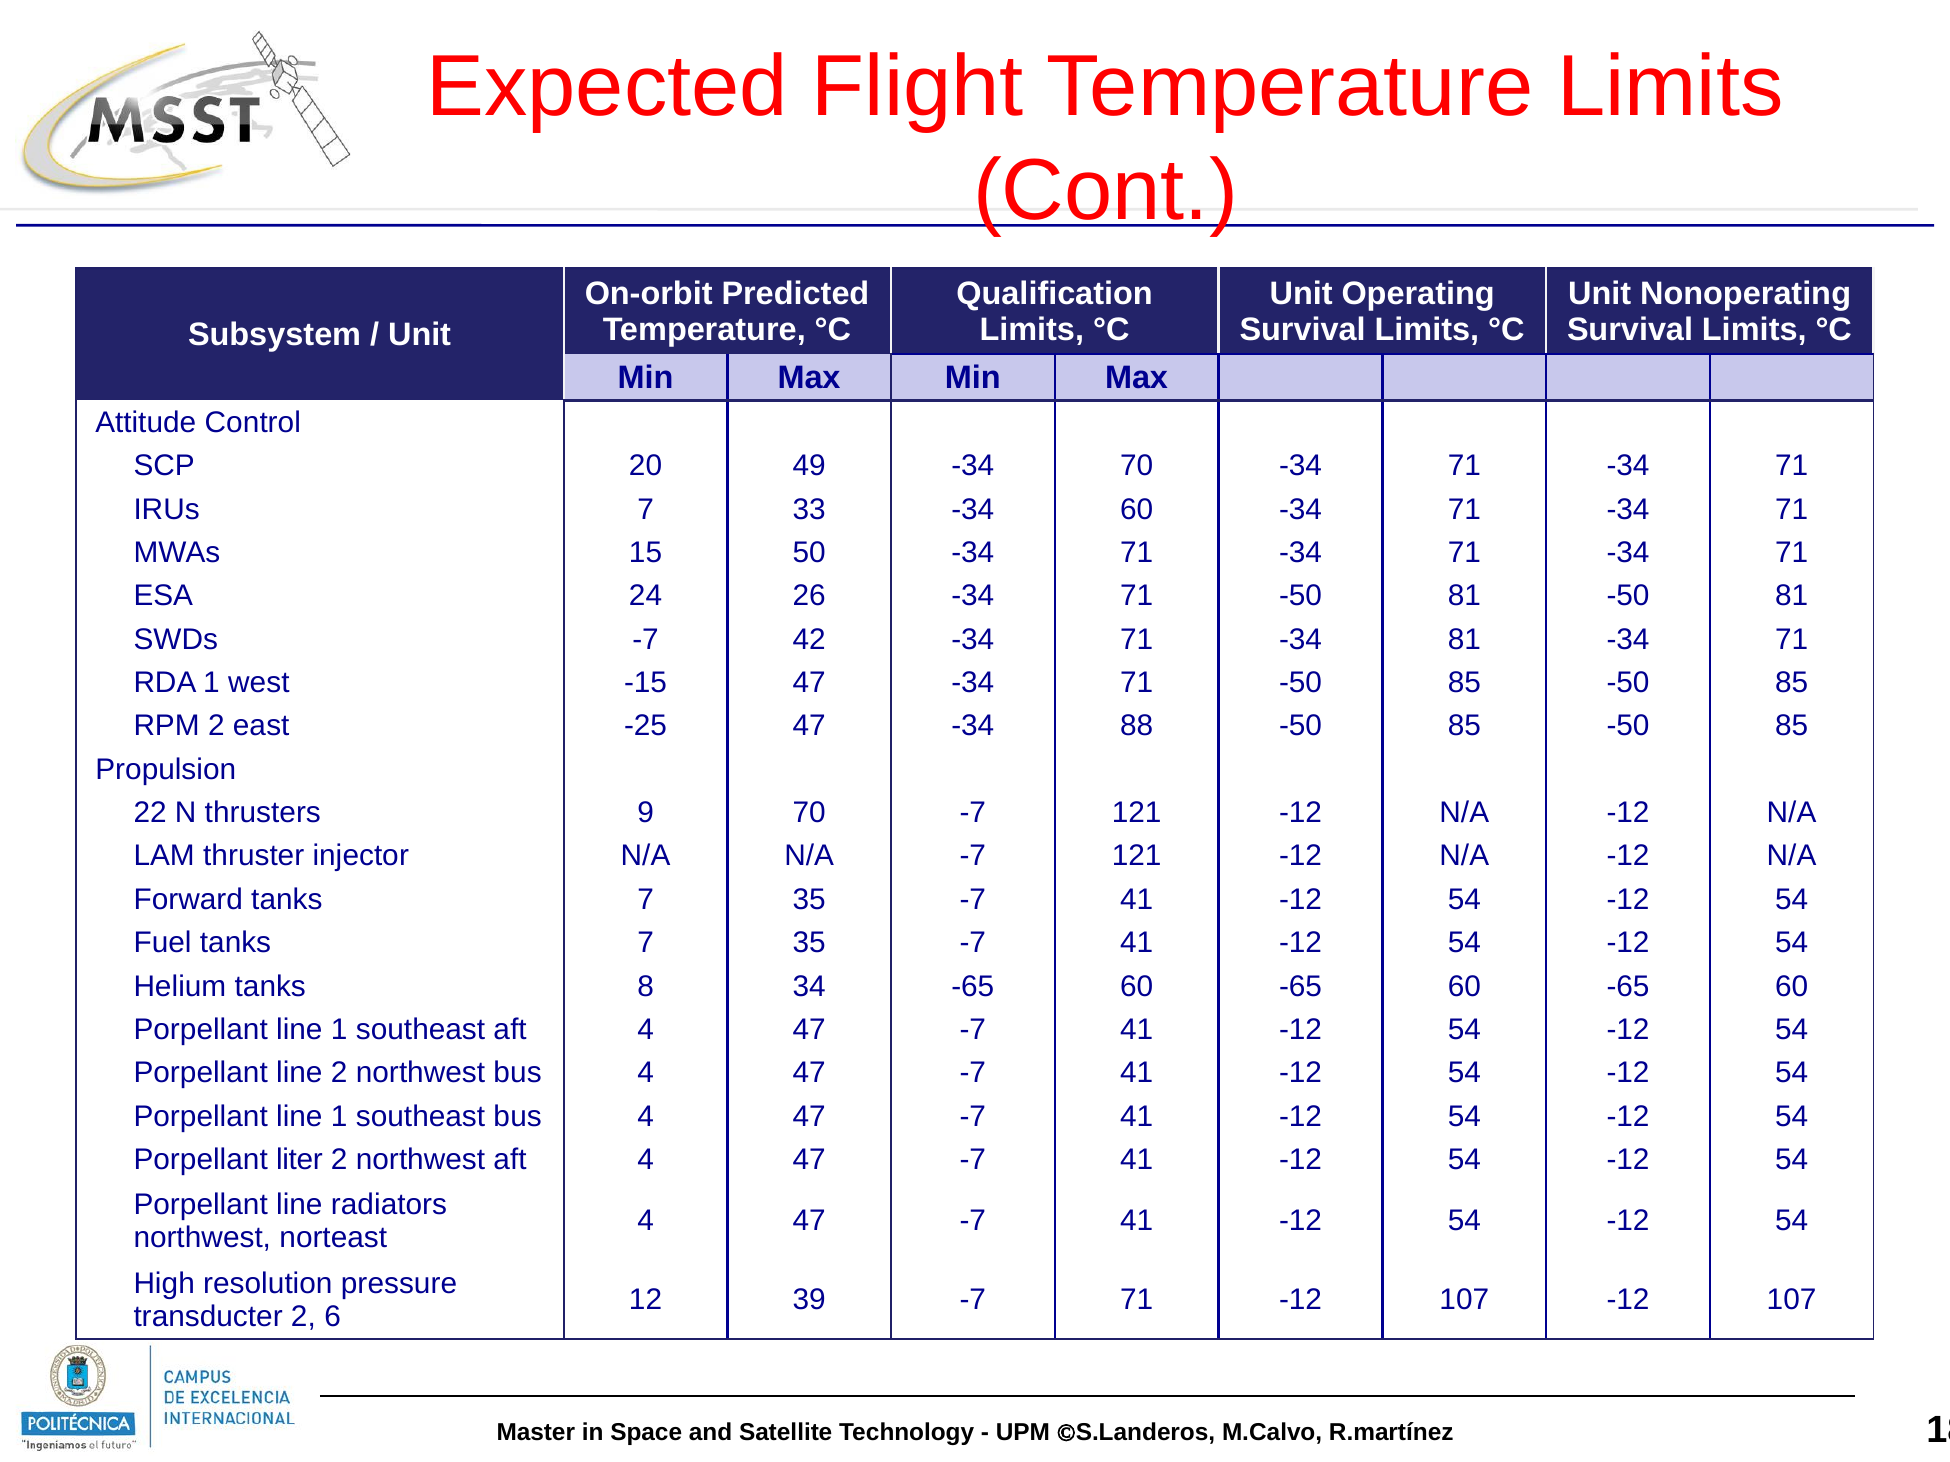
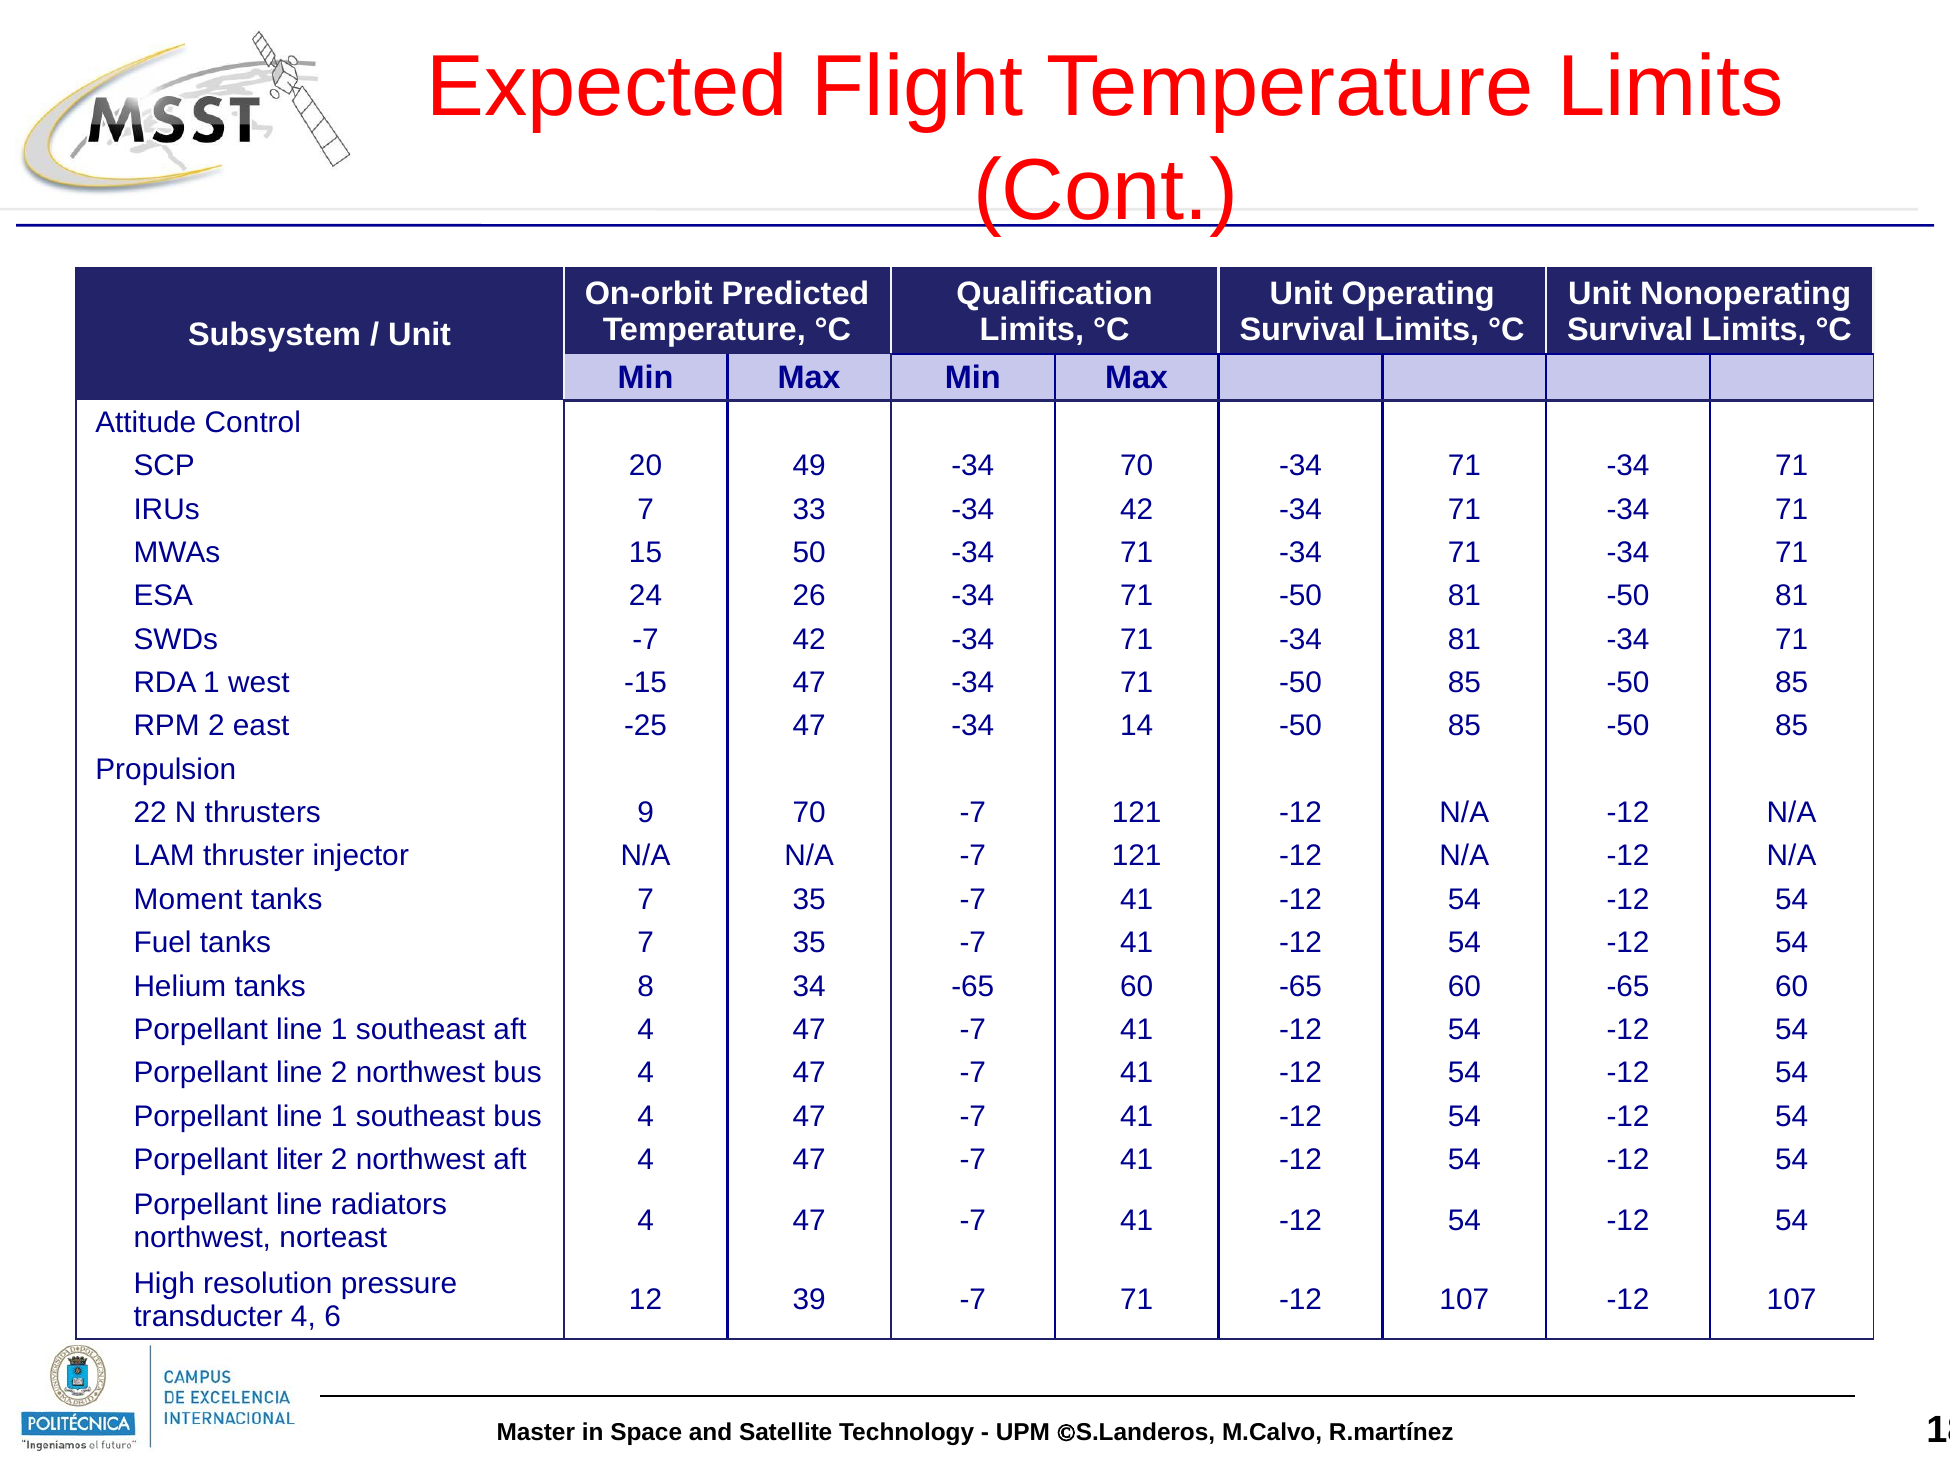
-34 60: 60 -> 42 (1137, 509)
88: 88 -> 14 (1137, 726)
Forward: Forward -> Moment (188, 900)
transducter 2: 2 -> 4 (303, 1317)
